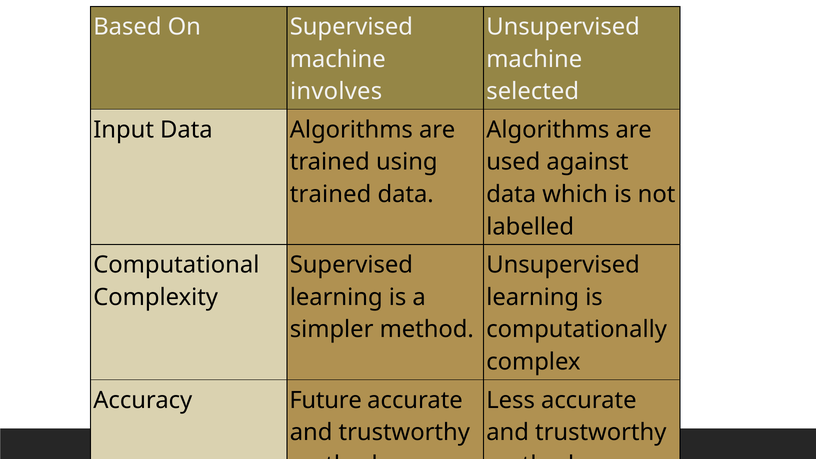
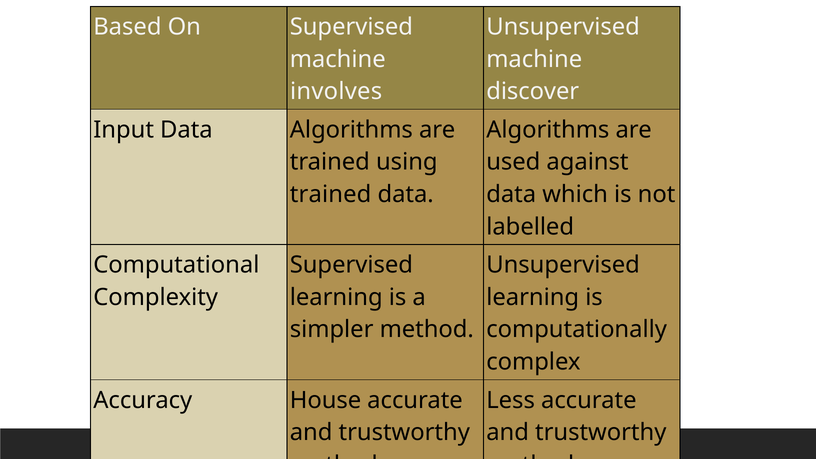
selected: selected -> discover (533, 92)
Future: Future -> House (326, 400)
